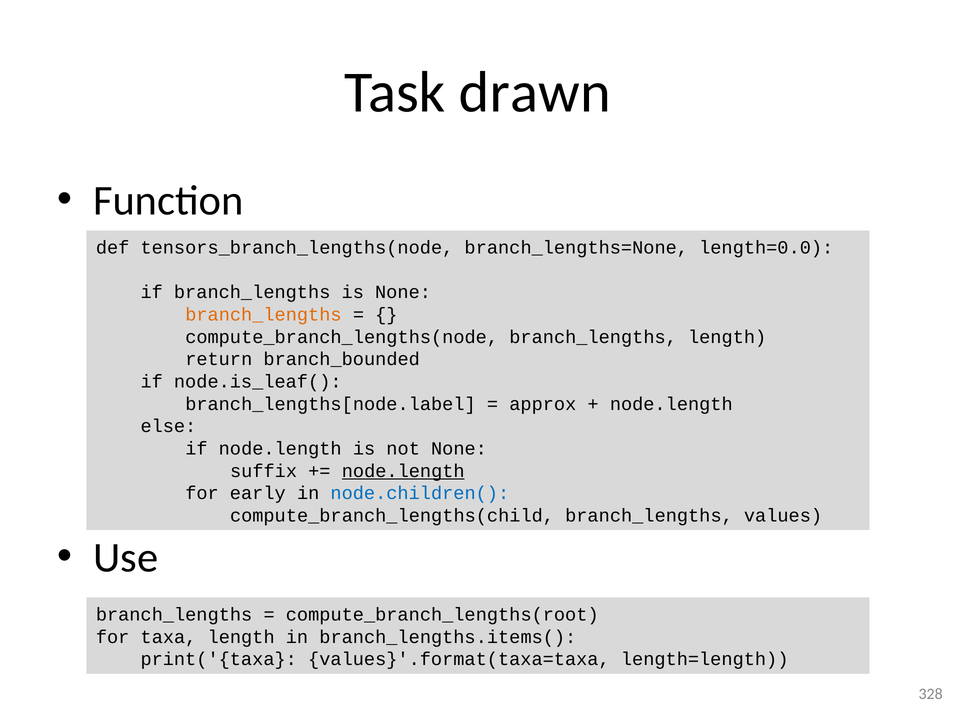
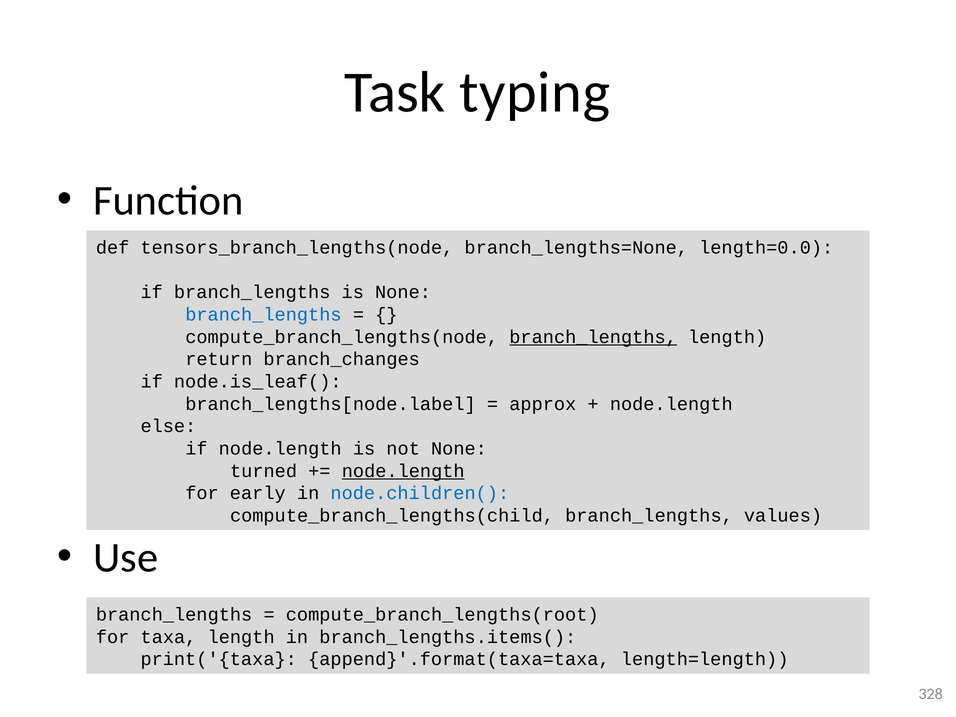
drawn: drawn -> typing (535, 93)
branch_lengths colour: orange -> blue (263, 315)
branch_lengths underline: none -> present (593, 337)
branch_bounded: branch_bounded -> branch_changes (342, 359)
suffix: suffix -> turned (264, 471)
values}'.format(taxa=taxa: values}'.format(taxa=taxa -> append}'.format(taxa=taxa (459, 659)
